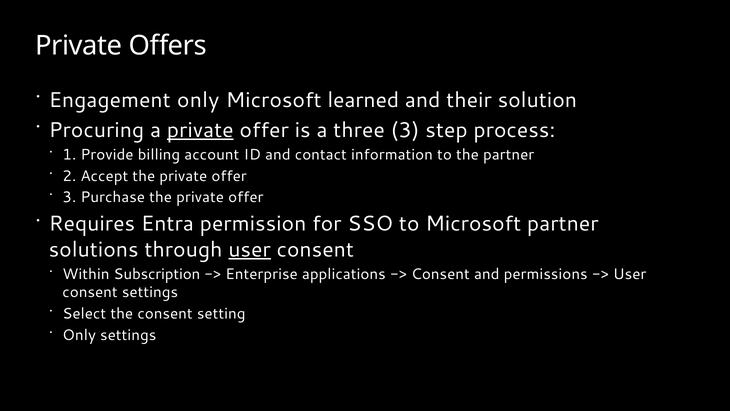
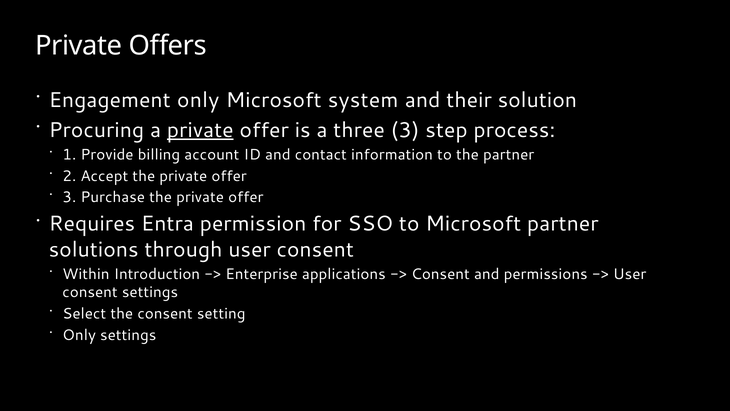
learned: learned -> system (363, 100)
user underline: present -> none (250, 249)
Subscription: Subscription -> Introduction (157, 274)
